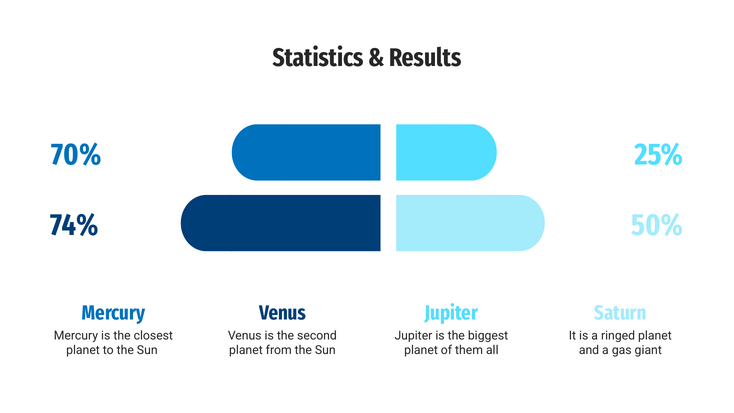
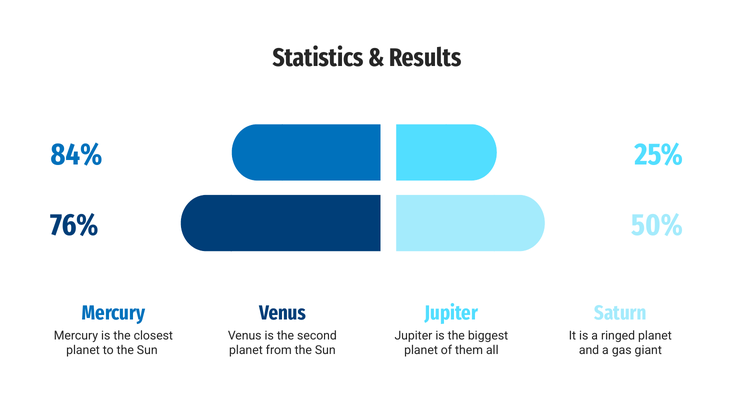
70%: 70% -> 84% (77, 154)
74%: 74% -> 76% (74, 225)
